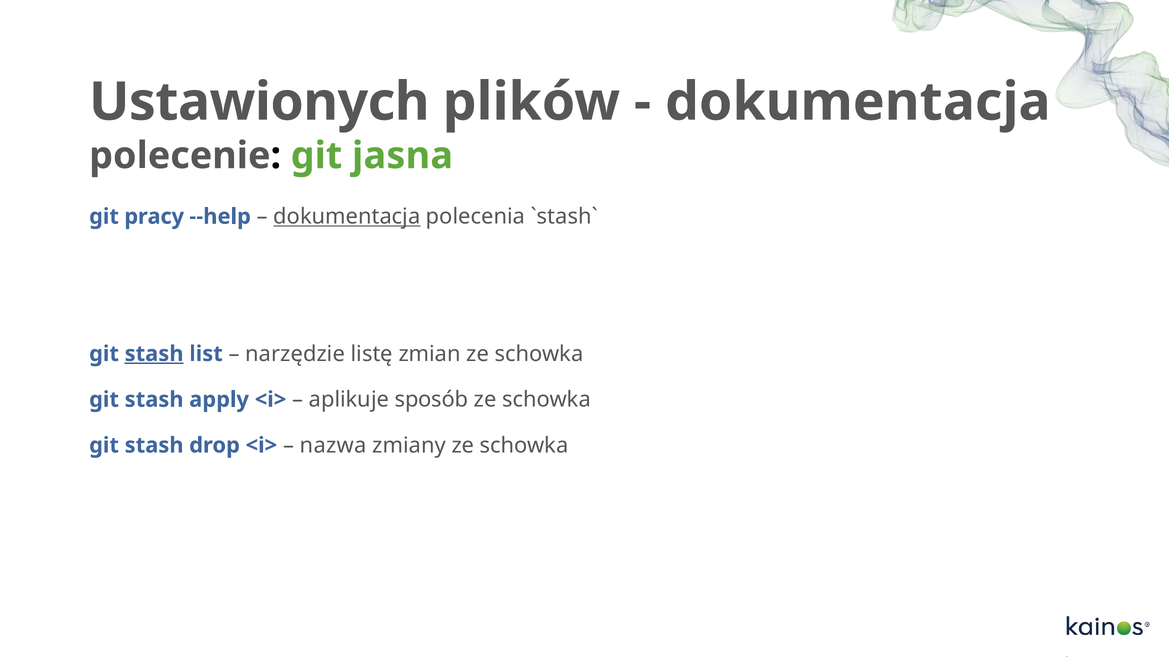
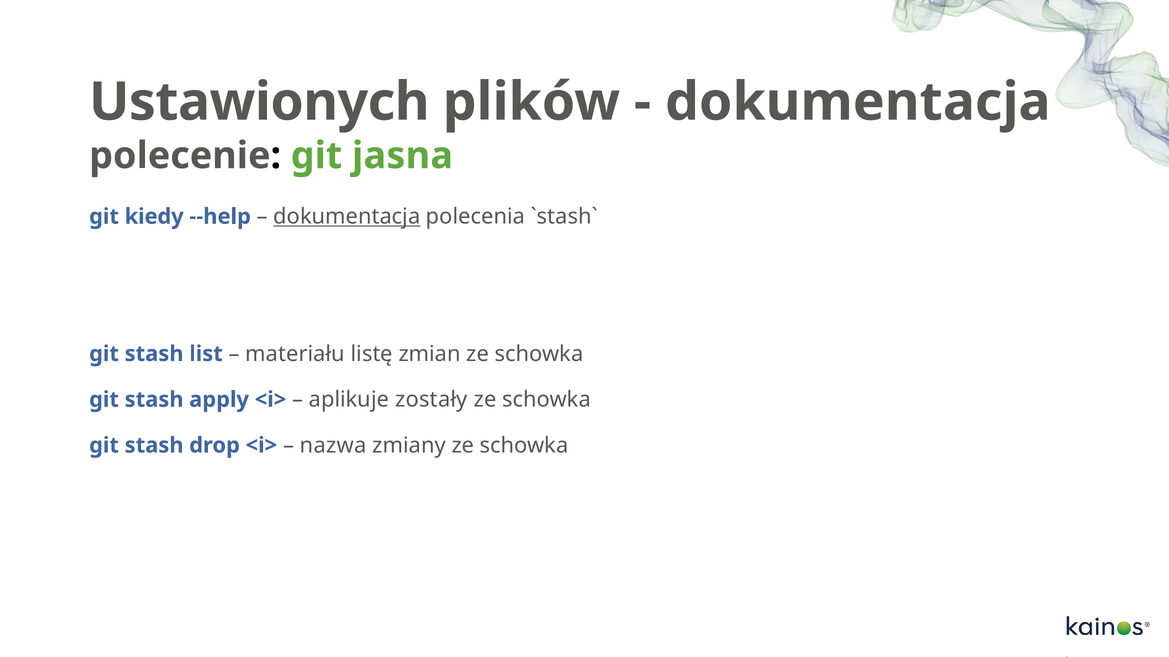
pracy: pracy -> kiedy (154, 217)
stash underline: present -> none (154, 354)
narzędzie: narzędzie -> materiału (295, 354)
sposób: sposób -> zostały (431, 400)
